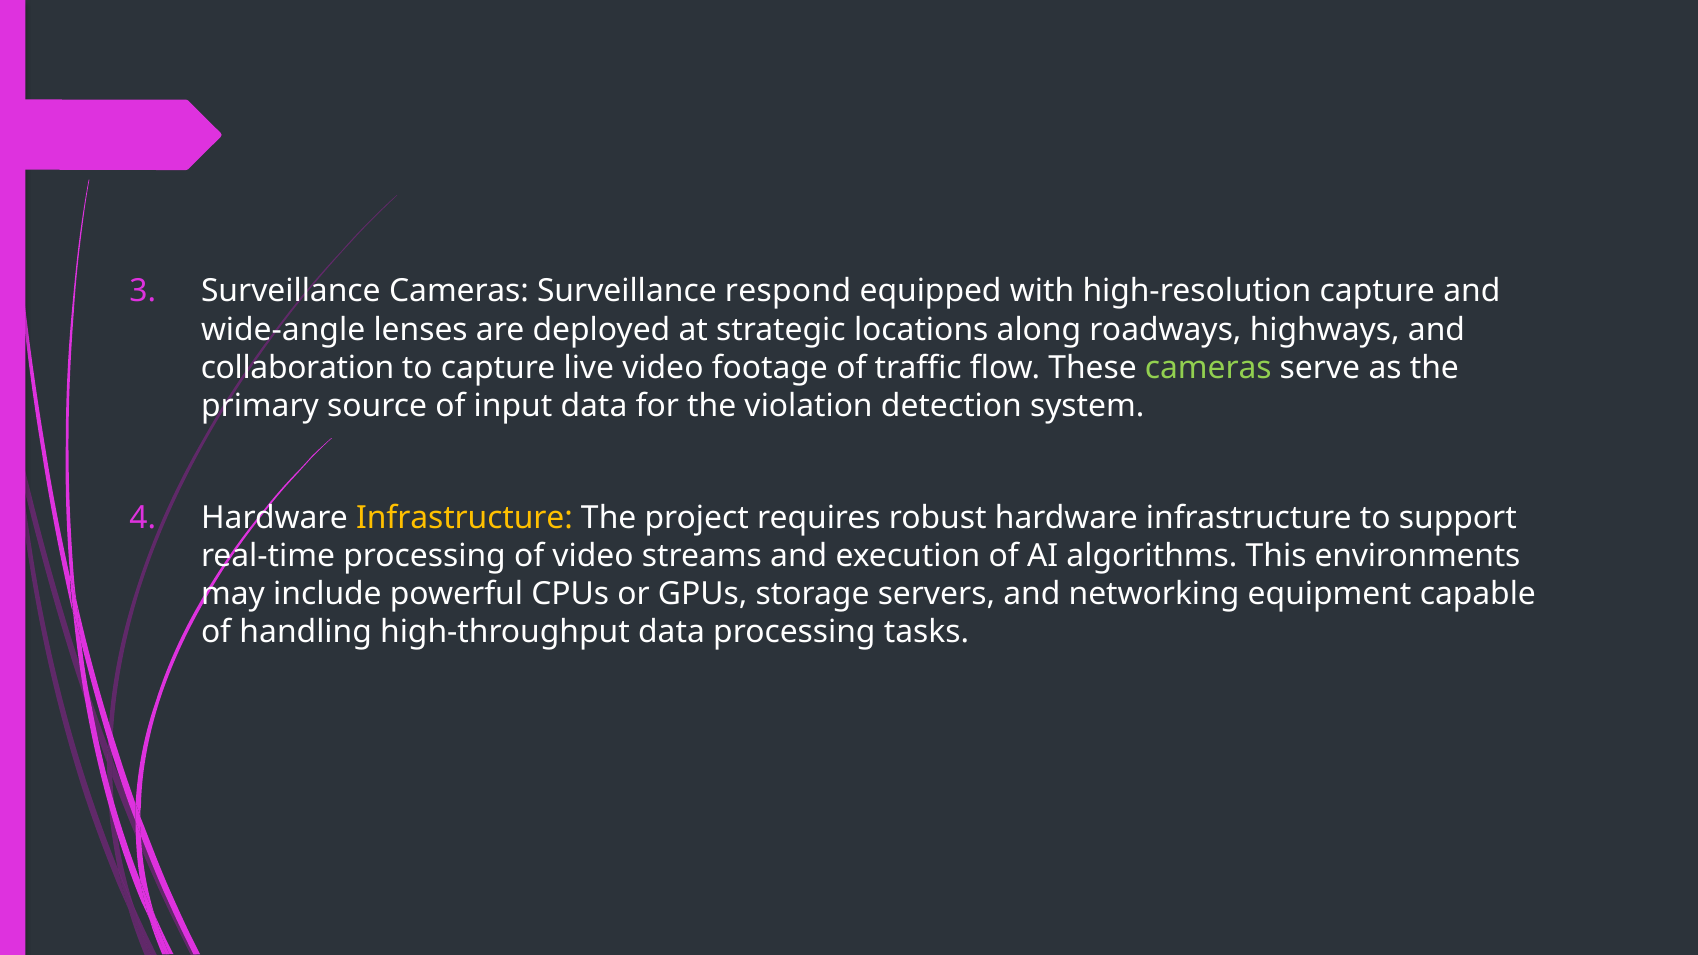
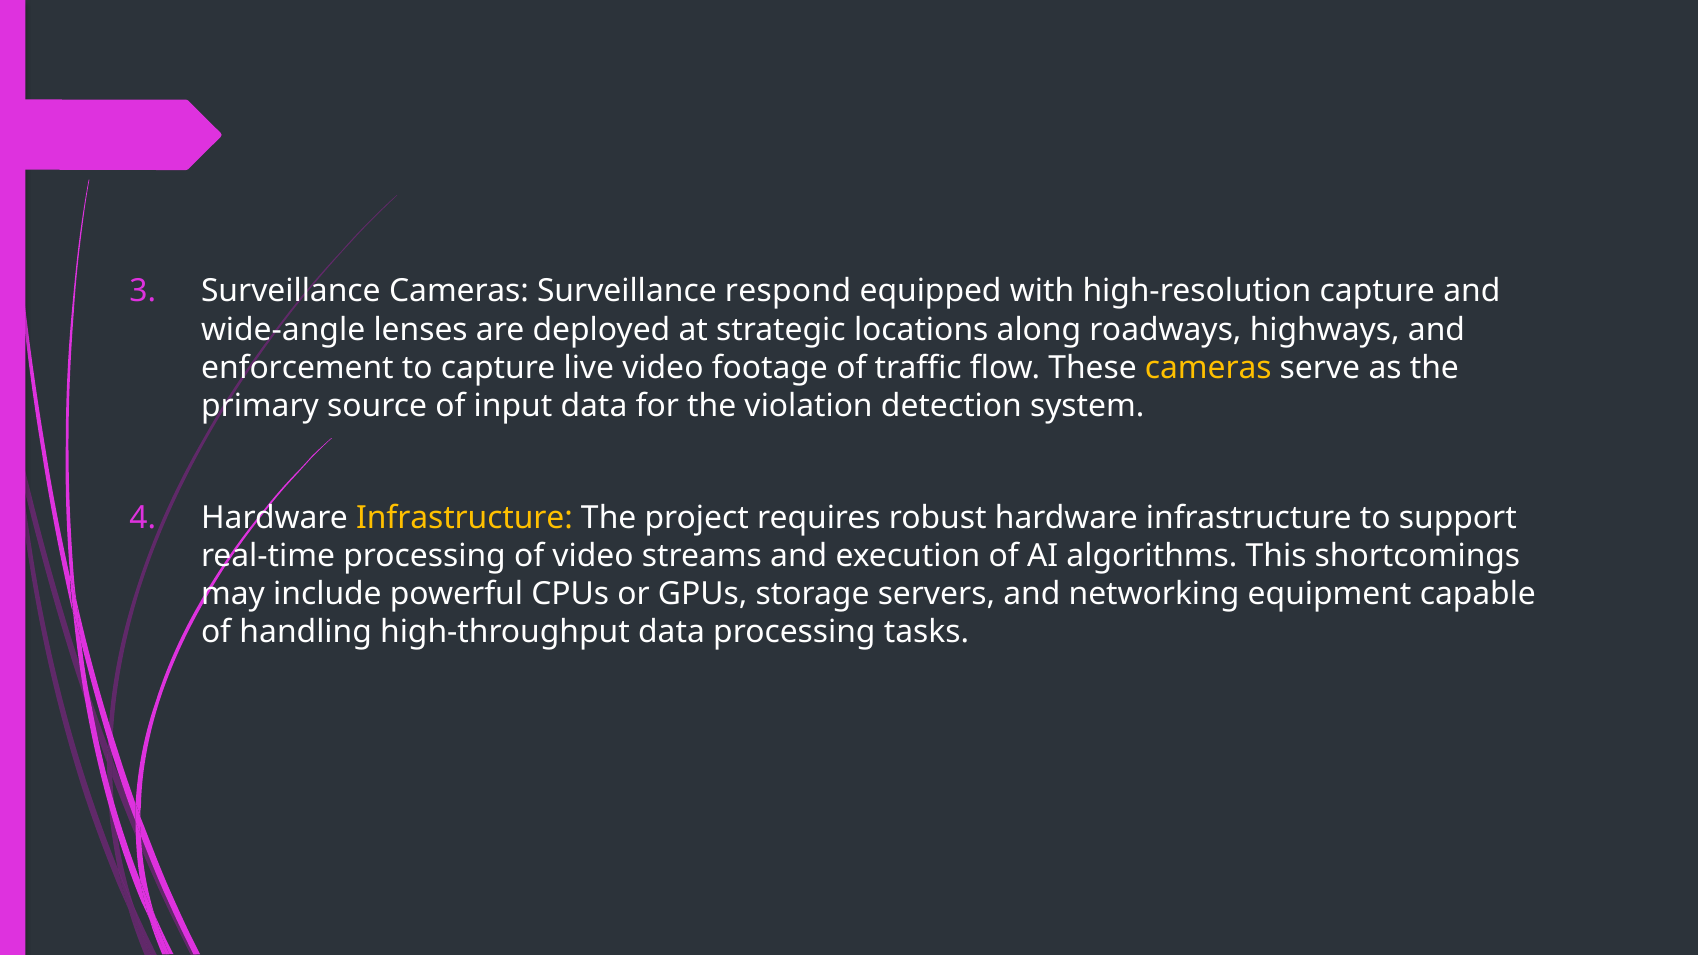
collaboration: collaboration -> enforcement (297, 368)
cameras colour: light green -> yellow (1208, 368)
environments: environments -> shortcomings (1417, 556)
